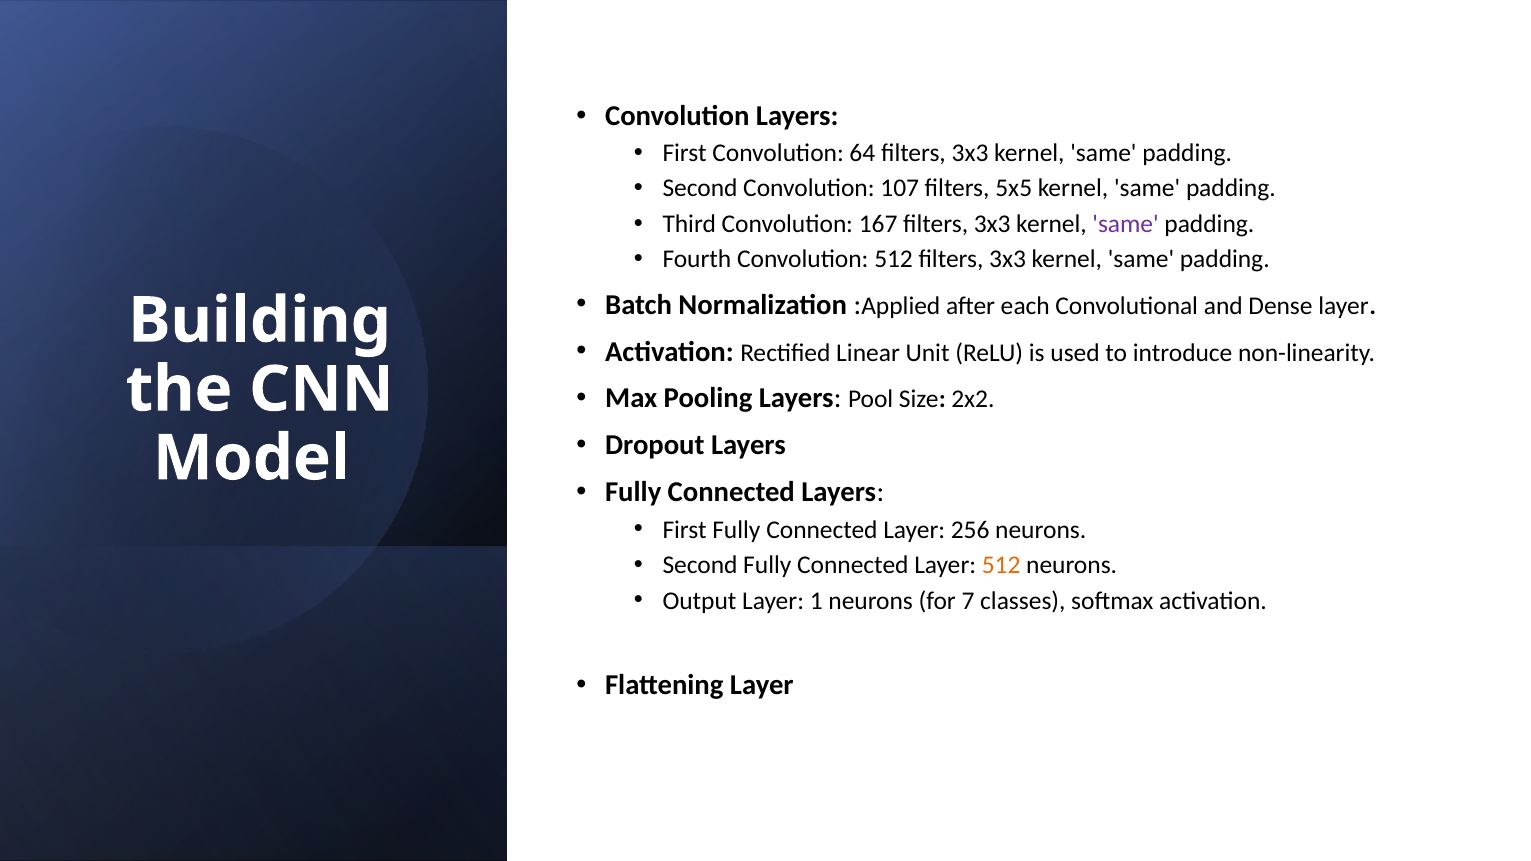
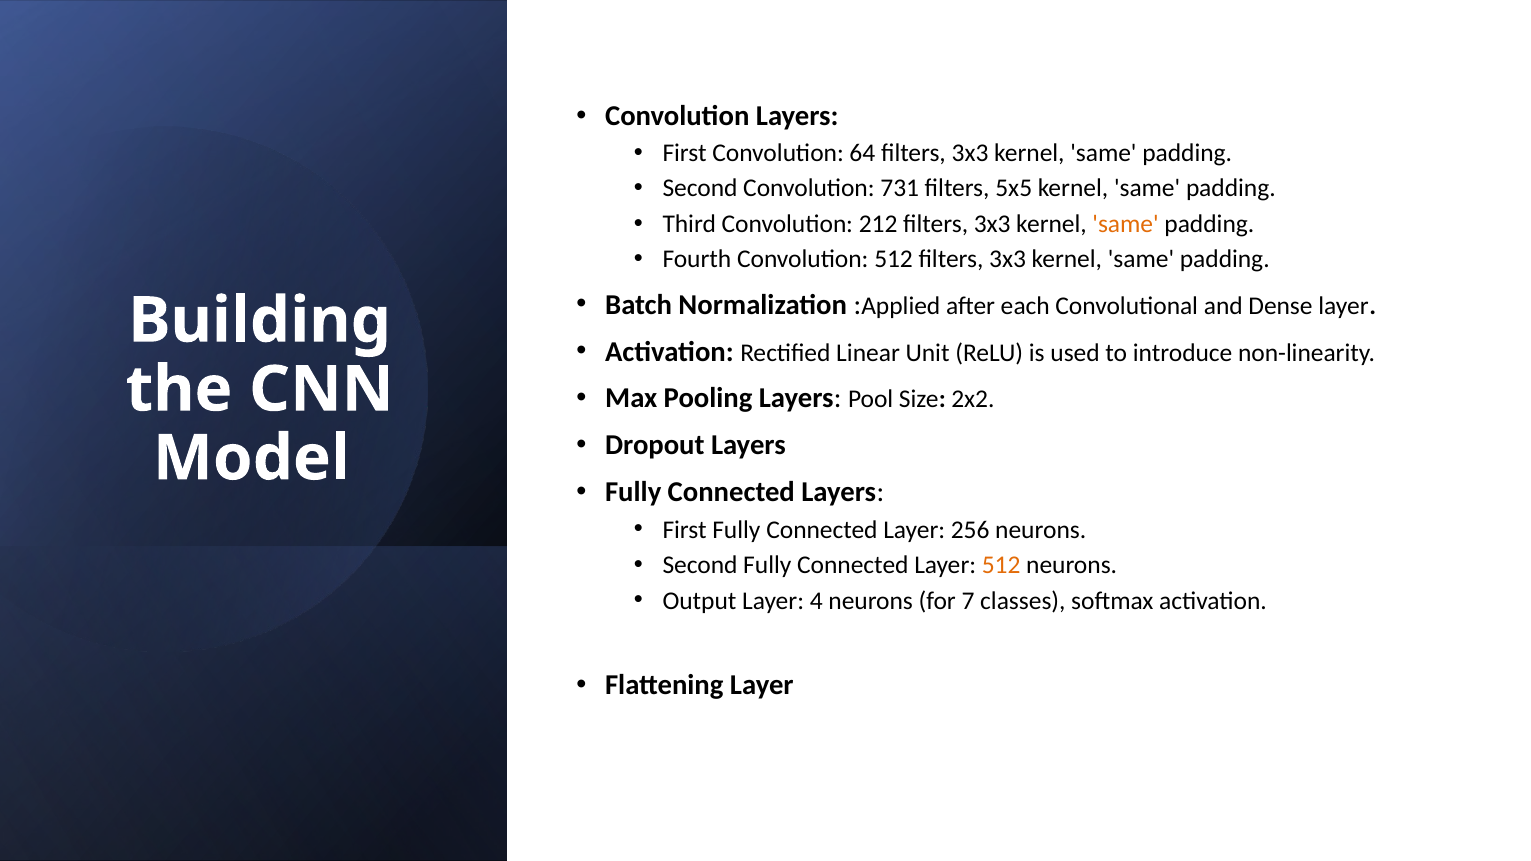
107: 107 -> 731 (900, 188)
167: 167 -> 212 (878, 224)
same colour: purple -> orange (1126, 224)
1: 1 -> 4 (816, 601)
